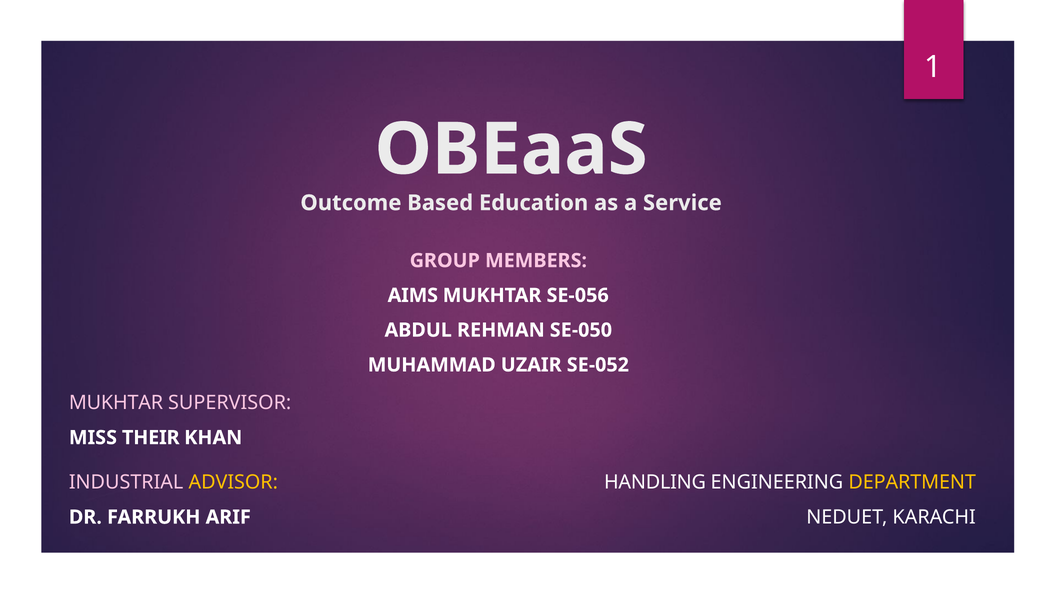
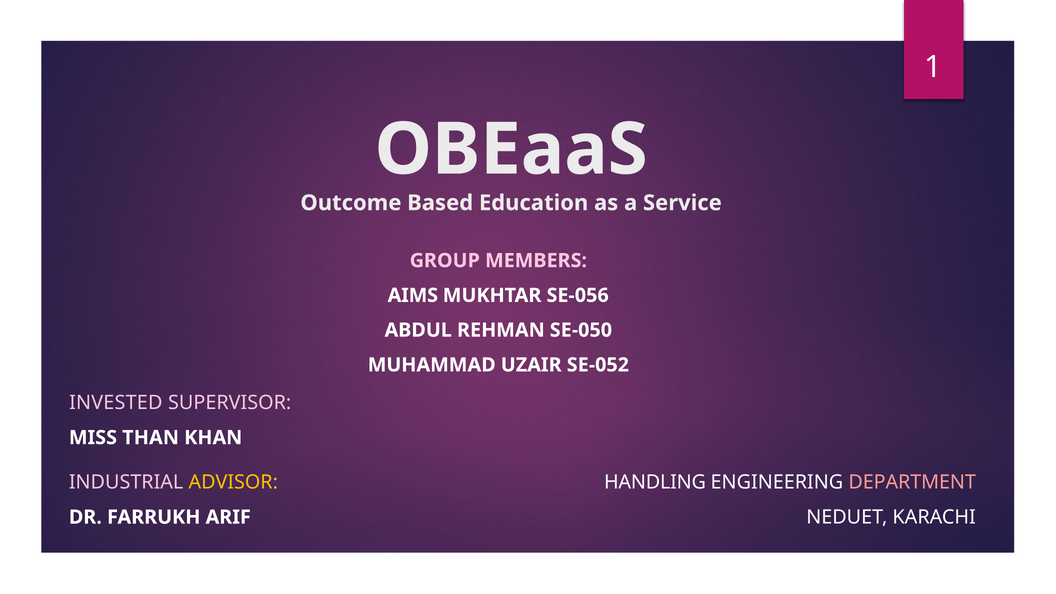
MUKHTAR: MUKHTAR -> INVESTED (116, 403)
THEIR: THEIR -> THAN (151, 438)
DEPARTMENT colour: yellow -> pink (912, 482)
